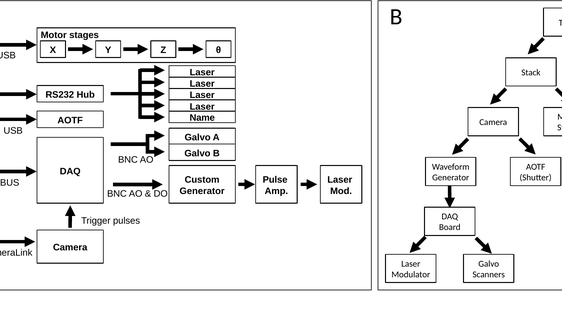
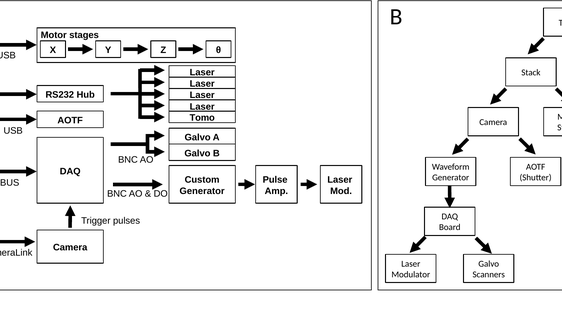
Name: Name -> Tomo (202, 118)
